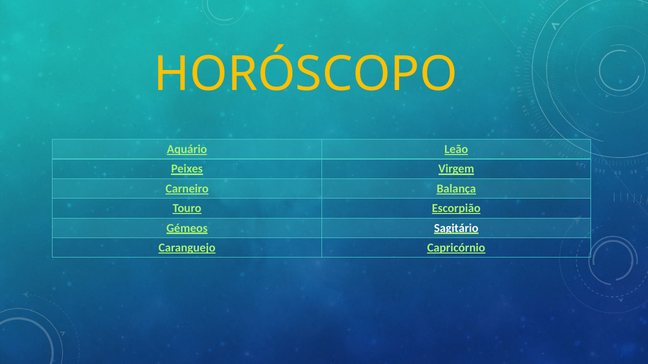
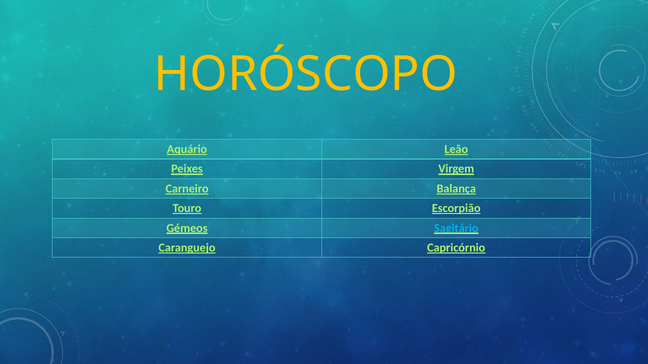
Sagitário colour: white -> light blue (456, 228)
